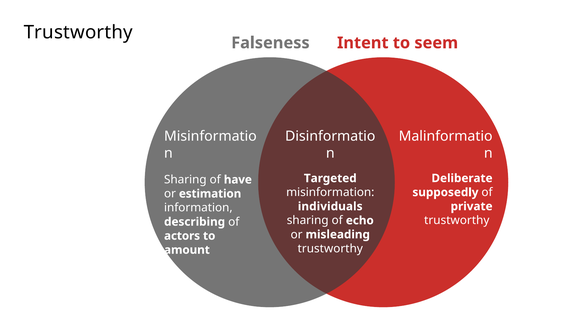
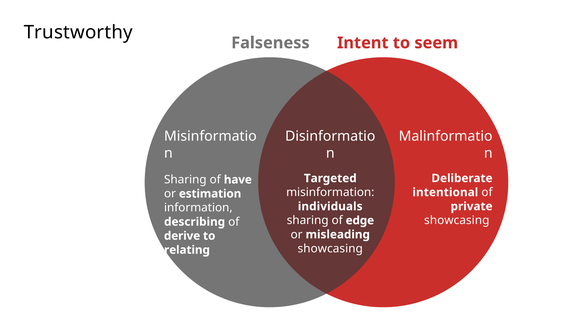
supposedly: supposedly -> intentional (445, 192)
trustworthy: trustworthy -> showcasing (457, 220)
echo: echo -> edge (360, 221)
actors: actors -> derive (182, 236)
trustworthy: trustworthy -> showcasing (330, 249)
amount: amount -> relating (187, 250)
